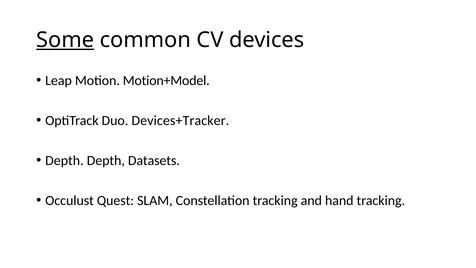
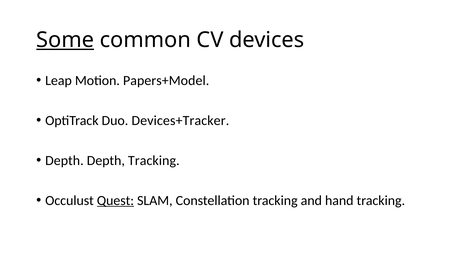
Motion+Model: Motion+Model -> Papers+Model (166, 80)
Depth Datasets: Datasets -> Tracking (154, 160)
Quest underline: none -> present (115, 200)
